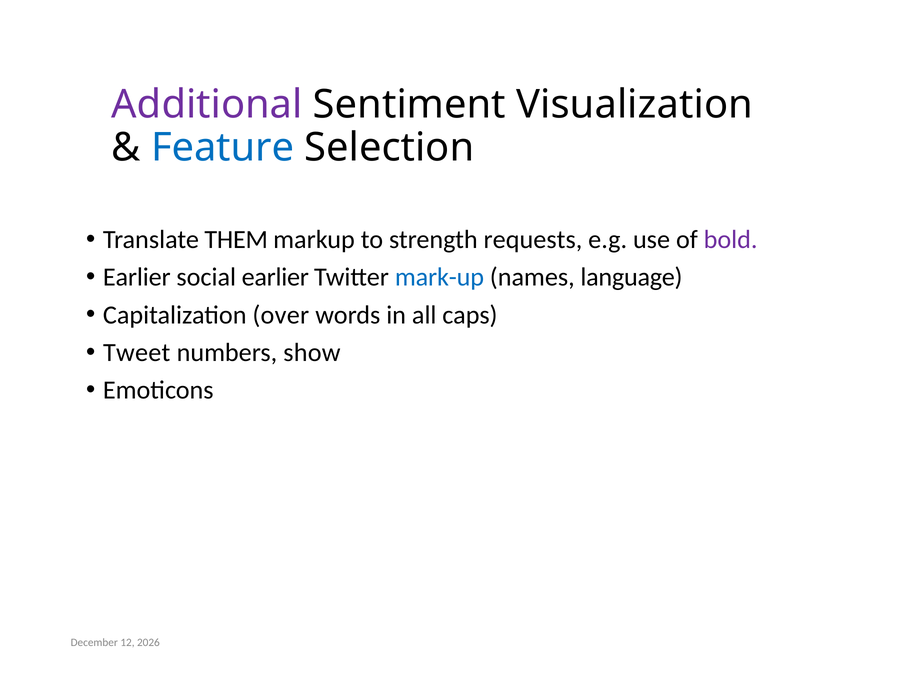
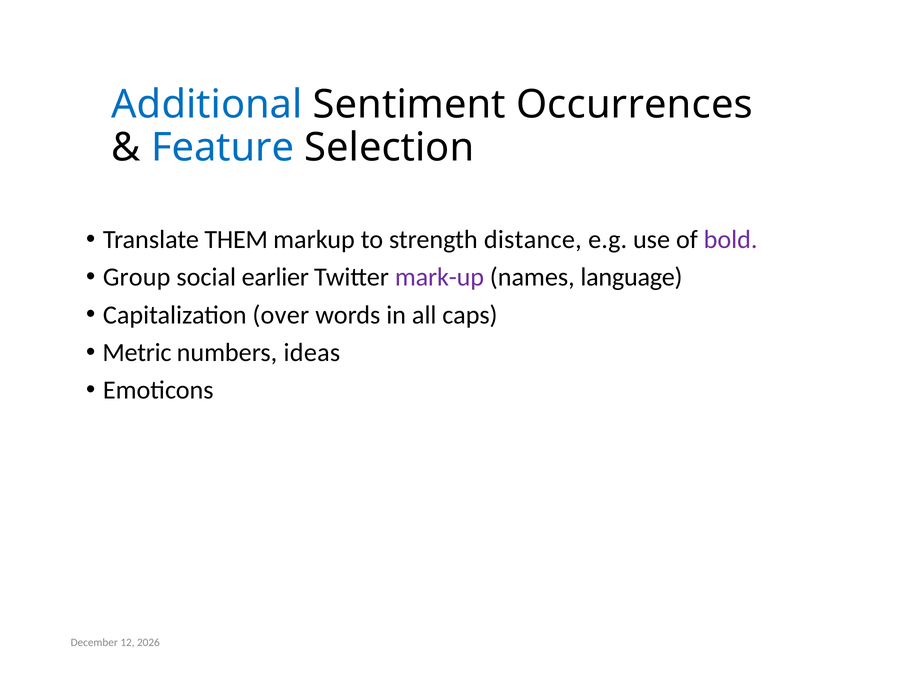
Additional colour: purple -> blue (207, 105)
Visualization: Visualization -> Occurrences (635, 105)
requests: requests -> distance (533, 240)
Earlier: Earlier -> Group (137, 277)
mark-up colour: blue -> purple (439, 277)
Tweet: Tweet -> Metric (137, 353)
show: show -> ideas (312, 353)
